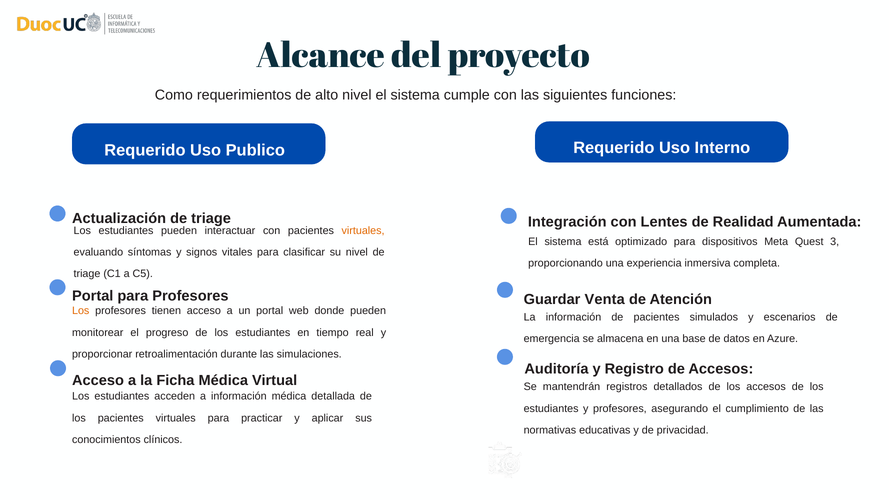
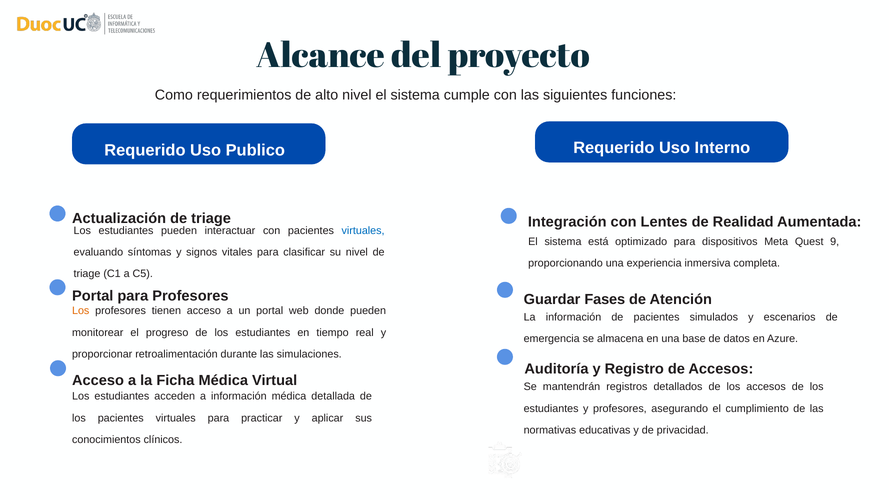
virtuales colour: orange -> blue (363, 231)
3: 3 -> 9 (835, 242)
Venta: Venta -> Fases (605, 299)
